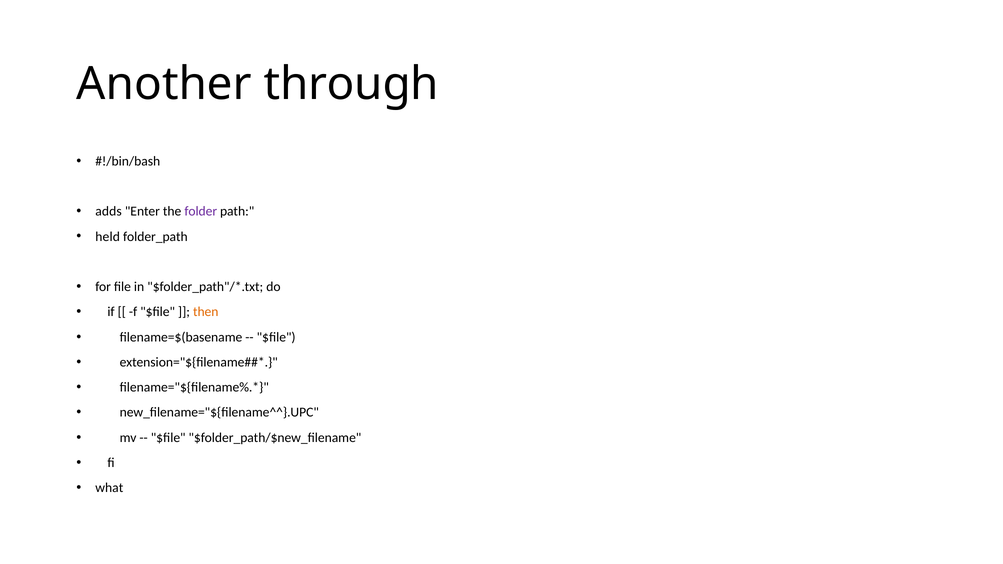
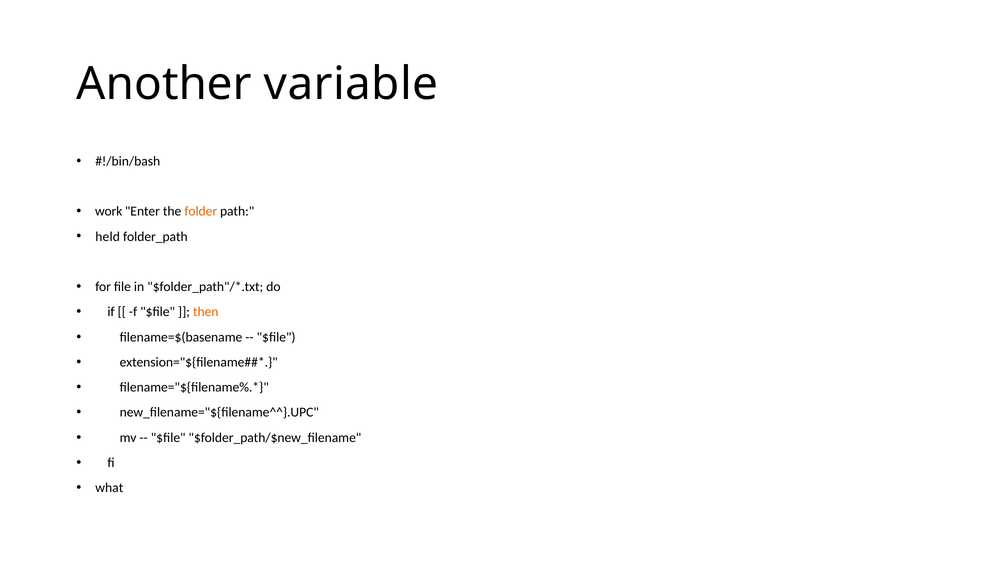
through: through -> variable (351, 84)
adds: adds -> work (109, 211)
folder colour: purple -> orange (201, 211)
